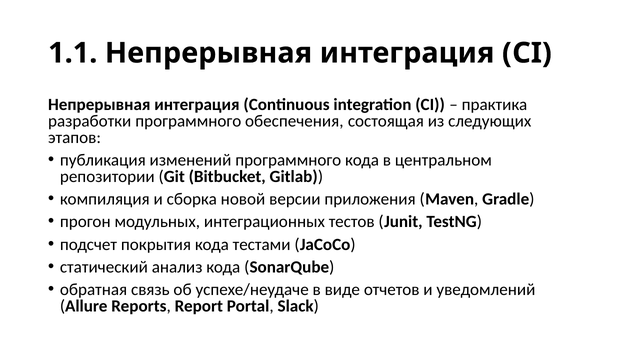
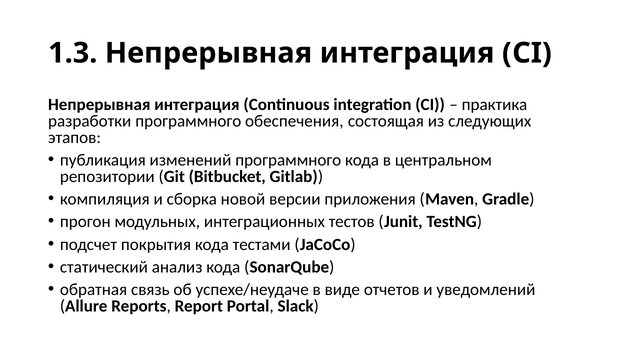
1.1: 1.1 -> 1.3 (73, 53)
